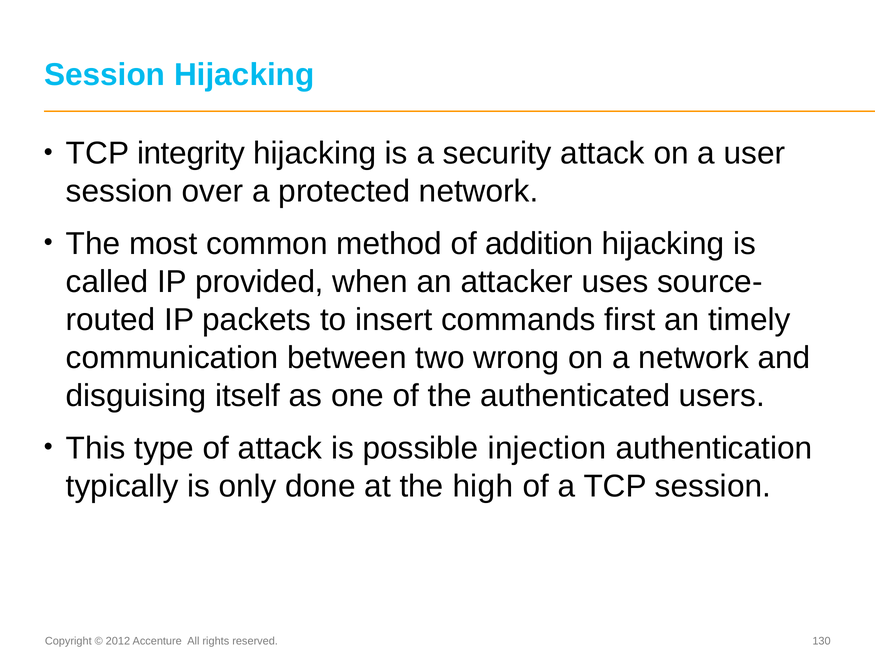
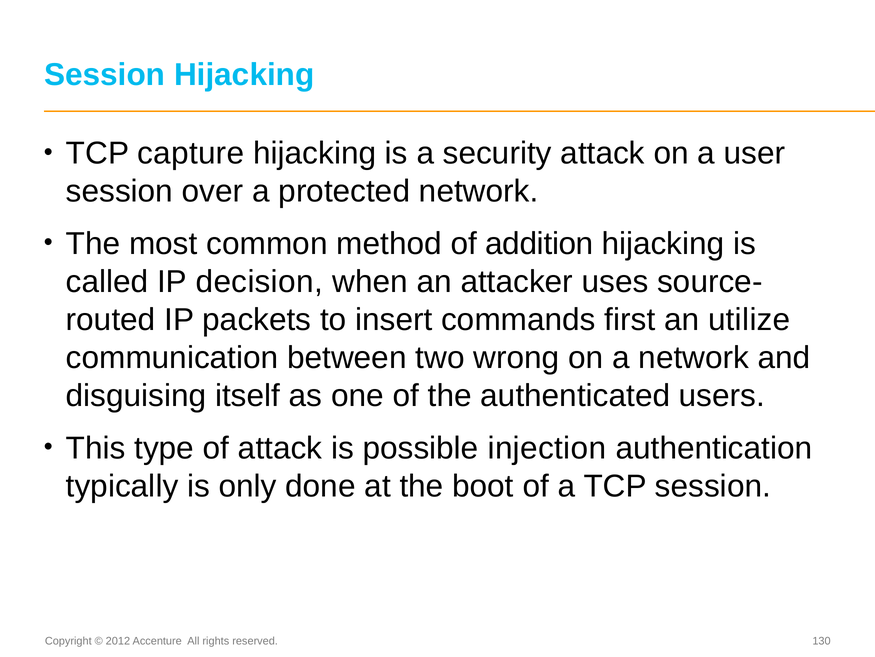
integrity: integrity -> capture (191, 153)
provided: provided -> decision (259, 282)
timely: timely -> utilize (749, 319)
high: high -> boot (483, 486)
